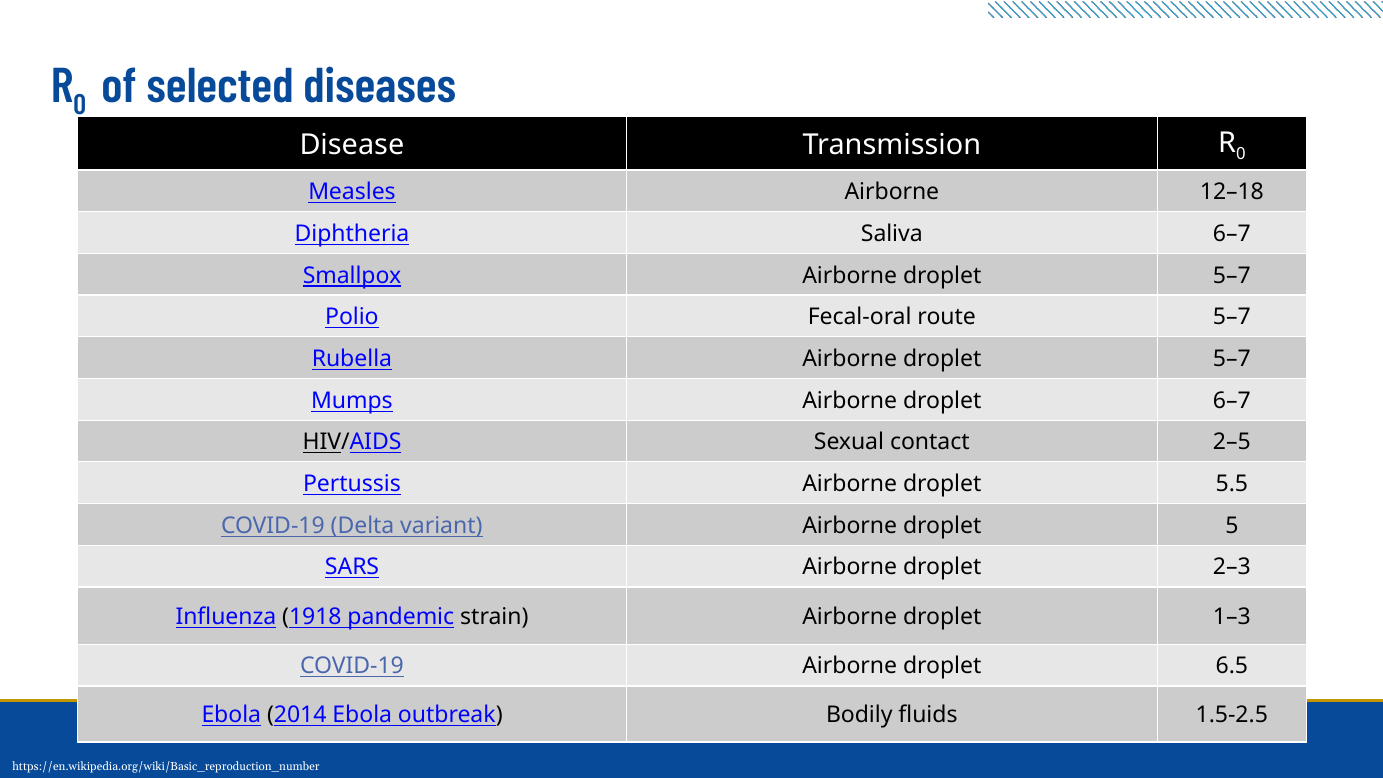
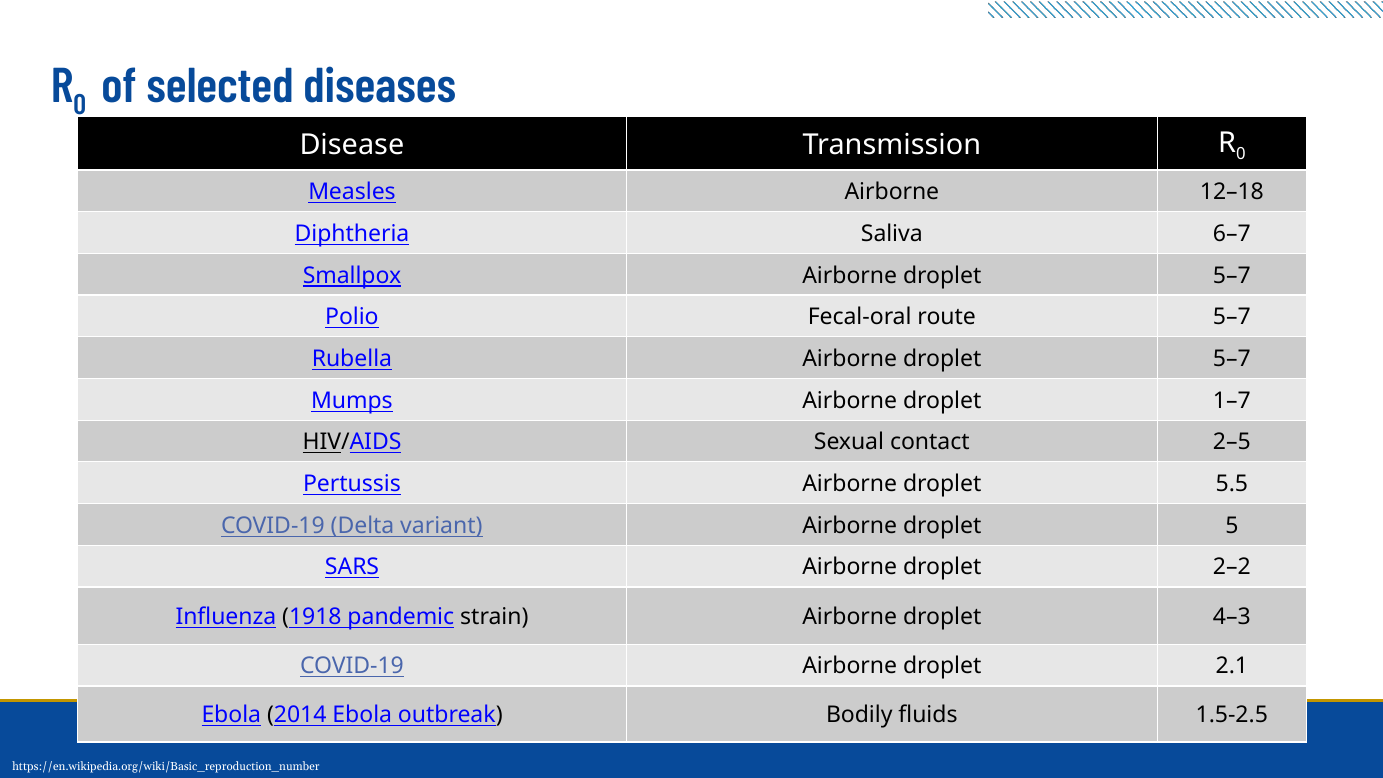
droplet 6–7: 6–7 -> 1–7 (1232, 401)
2–3: 2–3 -> 2–2 (1232, 567)
1–3: 1–3 -> 4–3 (1232, 617)
6.5: 6.5 -> 2.1 (1232, 666)
